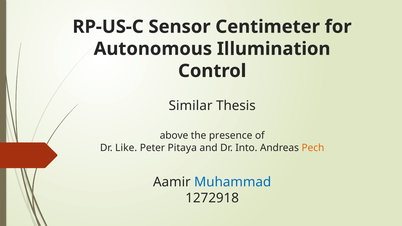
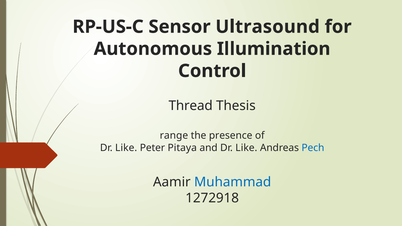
Centimeter: Centimeter -> Ultrasound (268, 27)
Similar: Similar -> Thread (191, 106)
above: above -> range (174, 136)
and Dr Into: Into -> Like (246, 148)
Pech colour: orange -> blue (313, 148)
